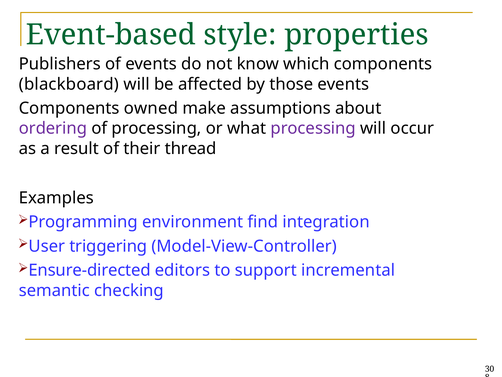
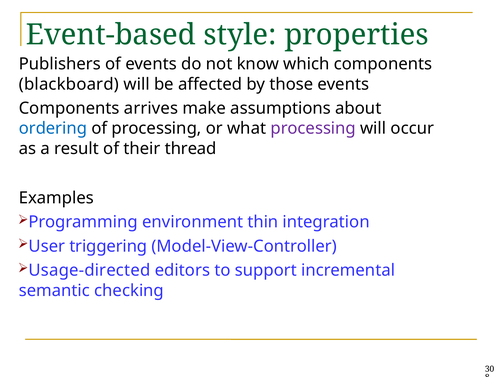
owned: owned -> arrives (151, 108)
ordering colour: purple -> blue (53, 128)
find: find -> thin (263, 222)
Ensure-directed: Ensure-directed -> Usage-directed (89, 270)
